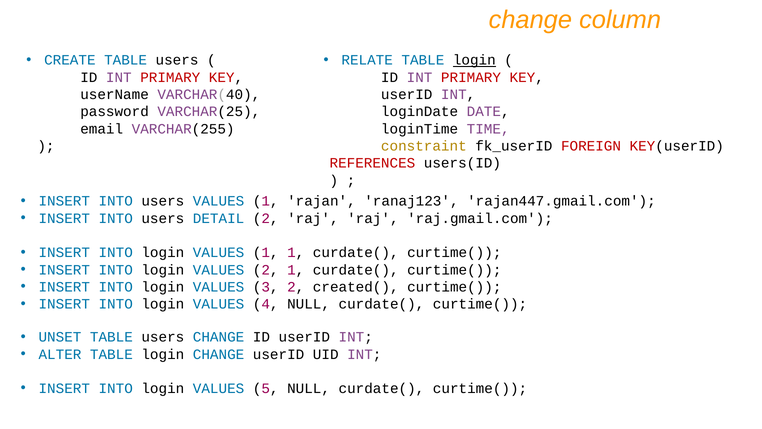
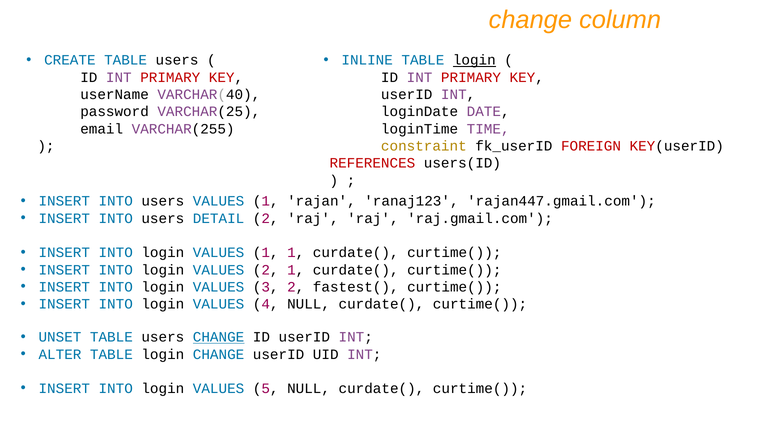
RELATE: RELATE -> INLINE (367, 60)
created(: created( -> fastest( (356, 287)
CHANGE underline: none -> present (219, 337)
